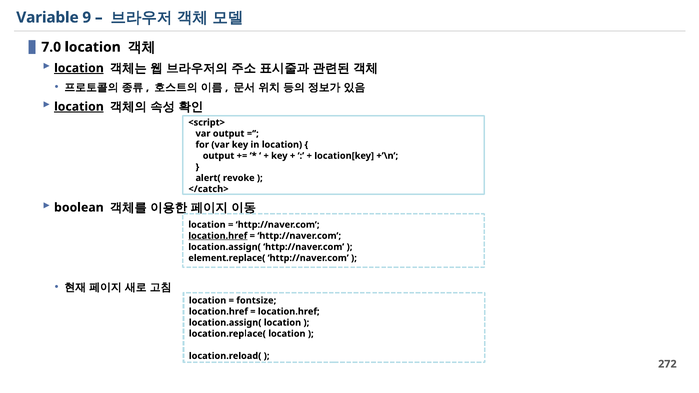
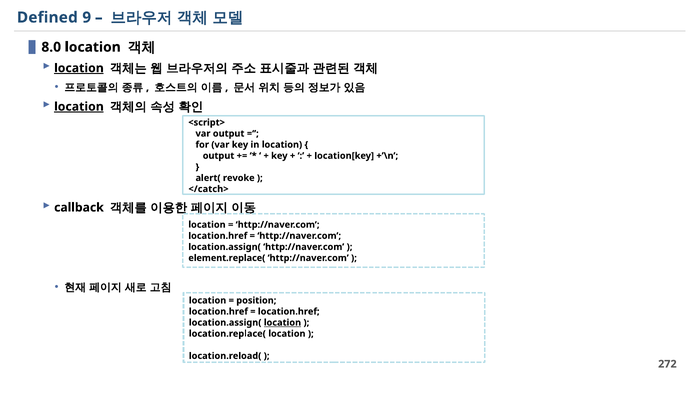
Variable: Variable -> Defined (47, 17)
7.0: 7.0 -> 8.0 (51, 47)
boolean: boolean -> callback (79, 208)
location.href underline: present -> none (218, 236)
fontsize: fontsize -> position (256, 301)
location underline: none -> present (282, 323)
